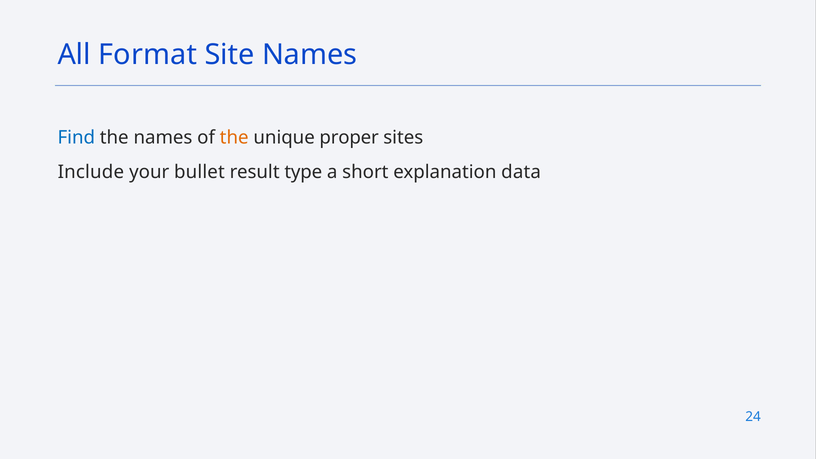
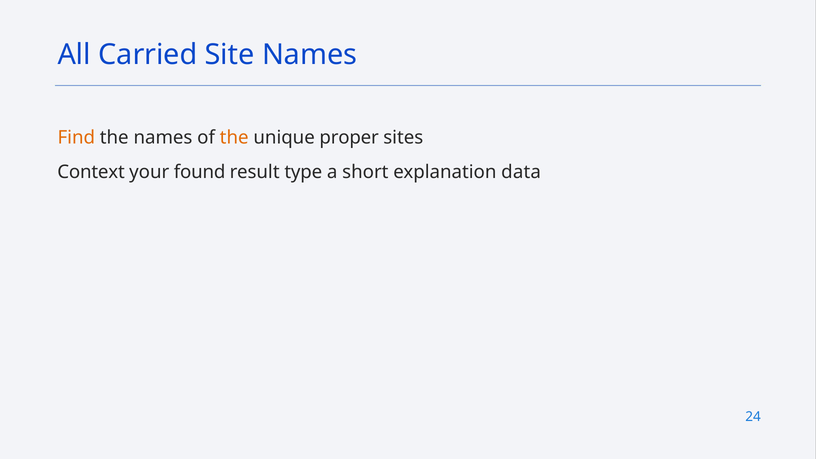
Format: Format -> Carried (148, 55)
Find colour: blue -> orange (76, 138)
Include: Include -> Context (91, 172)
bullet: bullet -> found (200, 172)
